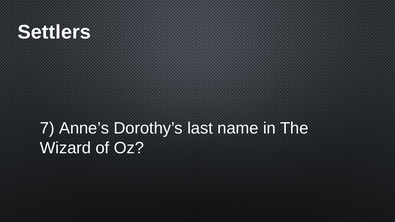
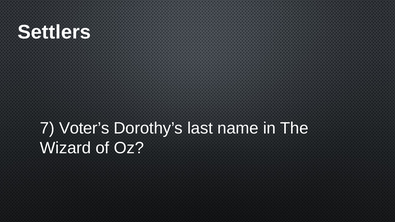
Anne’s: Anne’s -> Voter’s (84, 128)
